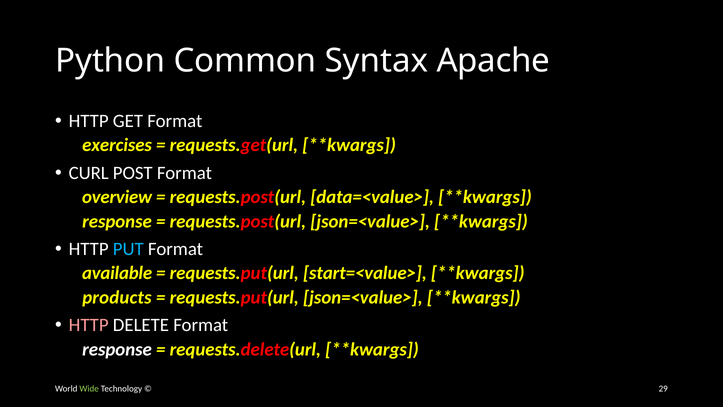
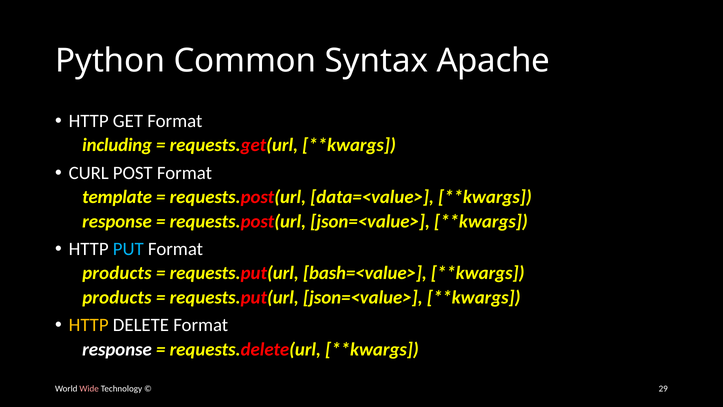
exercises: exercises -> including (117, 145)
overview: overview -> template (117, 197)
available: available -> products (117, 273)
start=<value>: start=<value> -> bash=<value> (365, 273)
HTTP colour: pink -> yellow (89, 325)
Wide colour: light green -> pink (89, 388)
